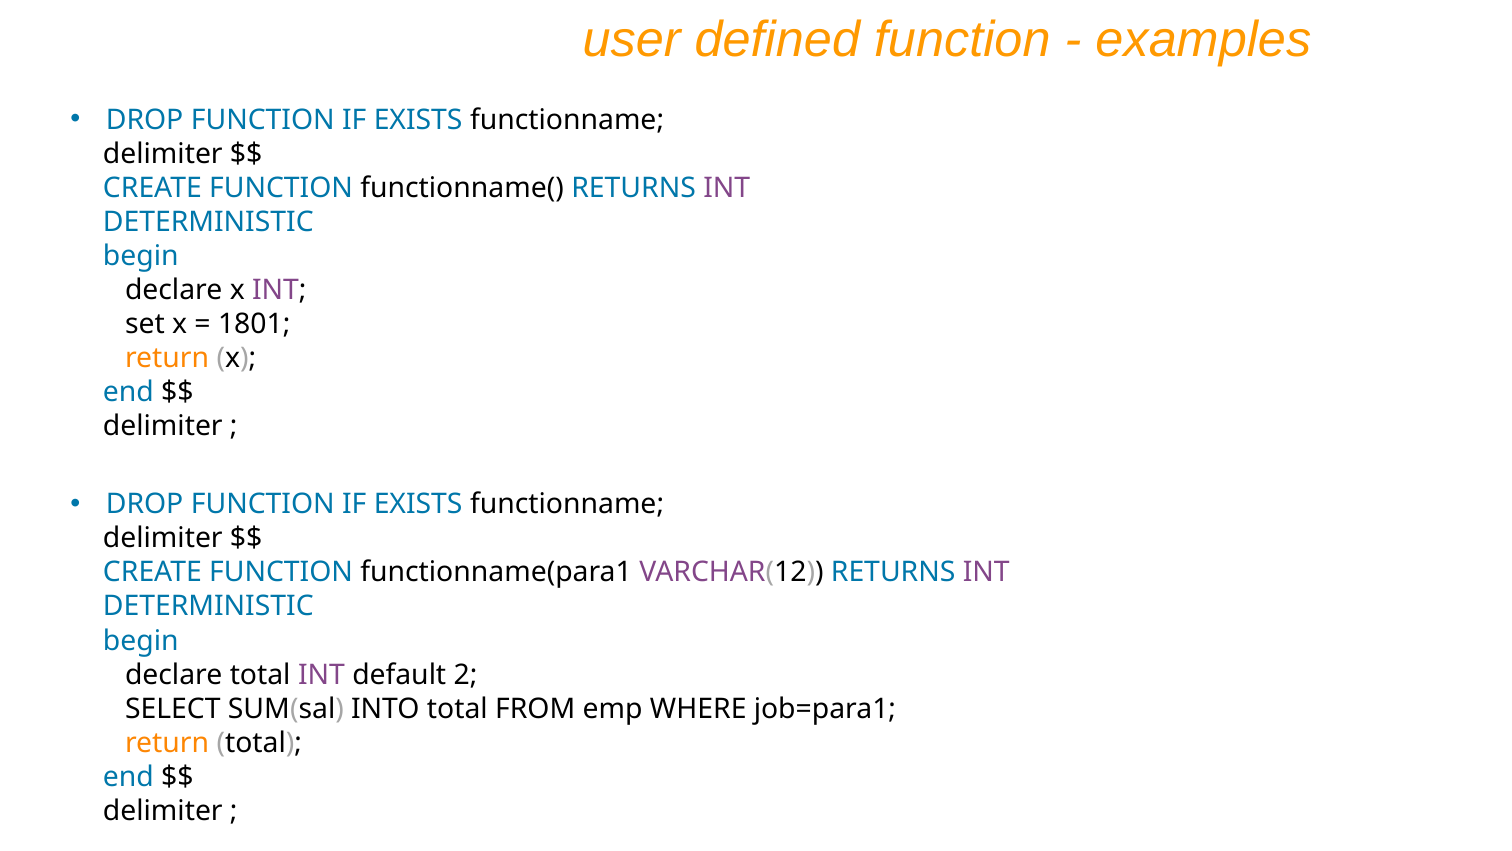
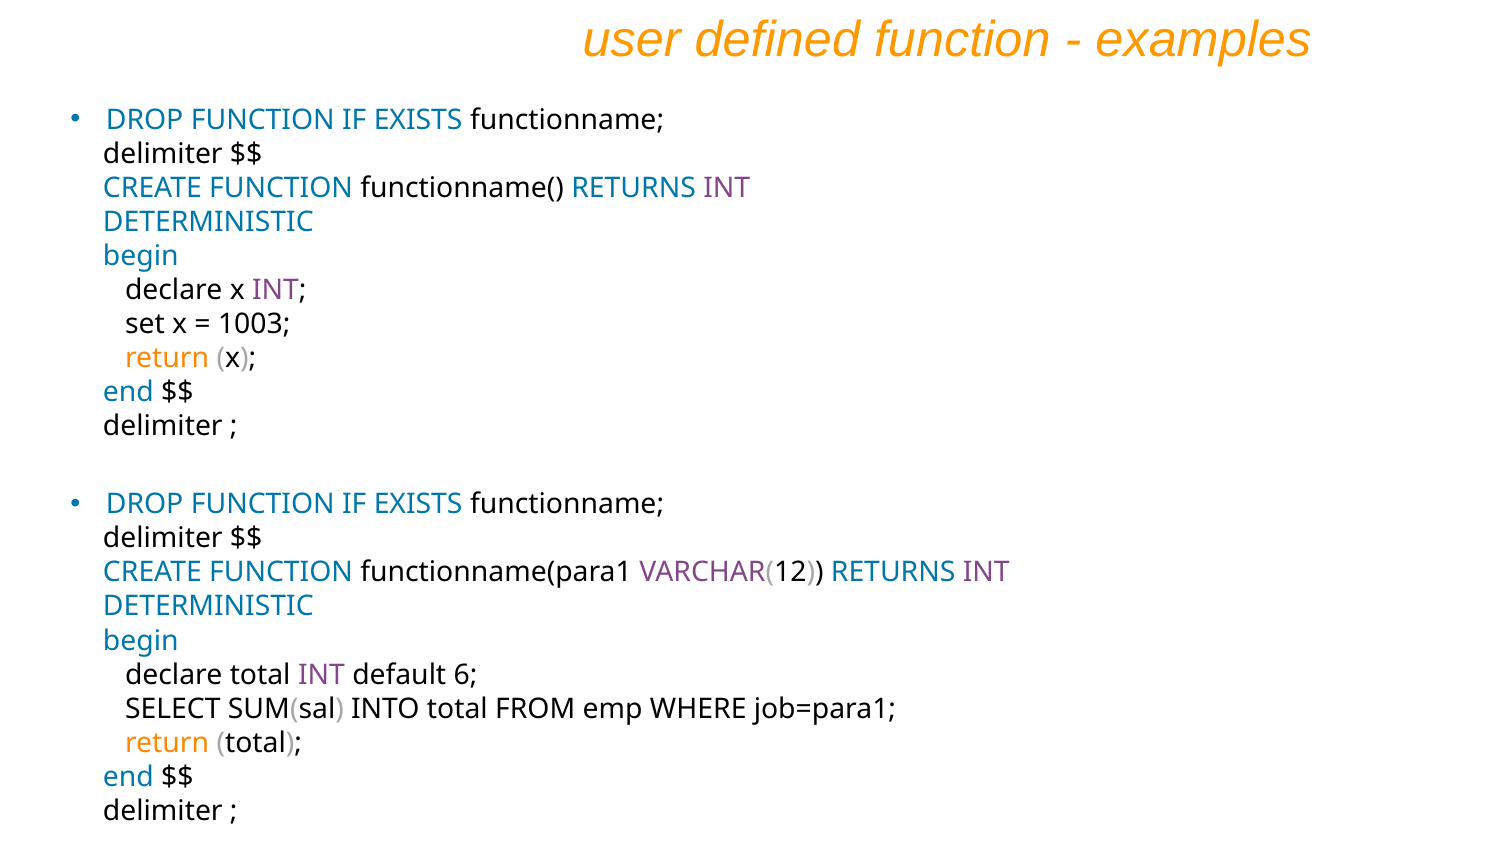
1801: 1801 -> 1003 (254, 324)
2: 2 -> 6 (466, 674)
